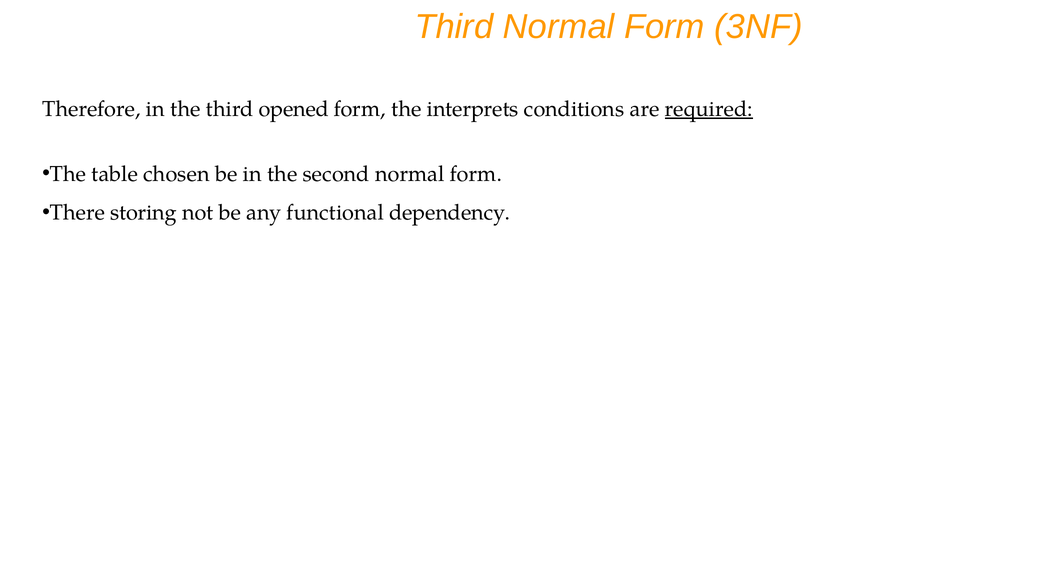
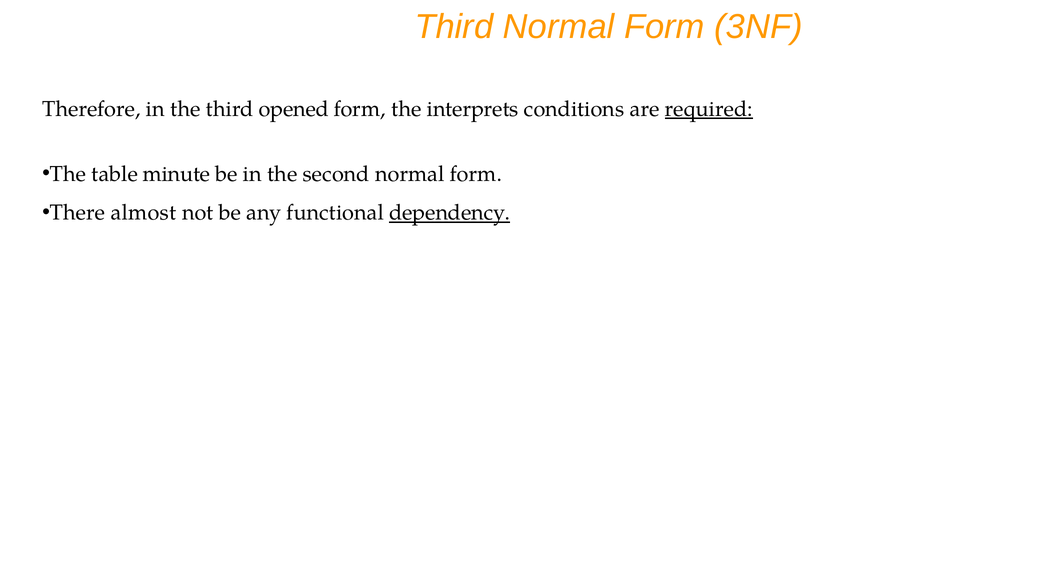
chosen: chosen -> minute (177, 174)
storing: storing -> almost (143, 213)
dependency underline: none -> present (450, 213)
